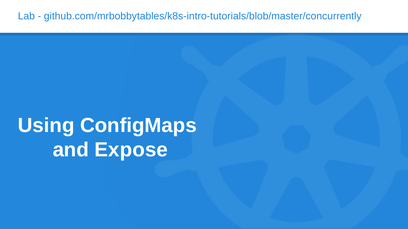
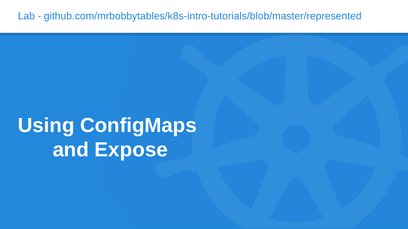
github.com/mrbobbytables/k8s-intro-tutorials/blob/master/concurrently: github.com/mrbobbytables/k8s-intro-tutorials/blob/master/concurrently -> github.com/mrbobbytables/k8s-intro-tutorials/blob/master/represented (203, 16)
